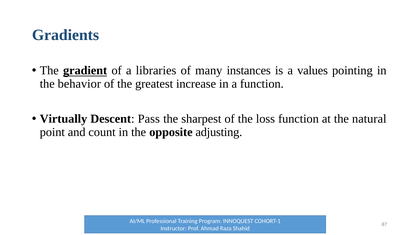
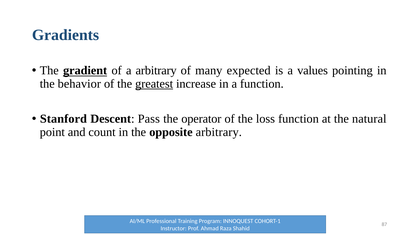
a libraries: libraries -> arbitrary (156, 71)
instances: instances -> expected (249, 71)
greatest underline: none -> present (154, 84)
Virtually: Virtually -> Stanford (63, 119)
sharpest: sharpest -> operator (201, 119)
opposite adjusting: adjusting -> arbitrary (219, 132)
